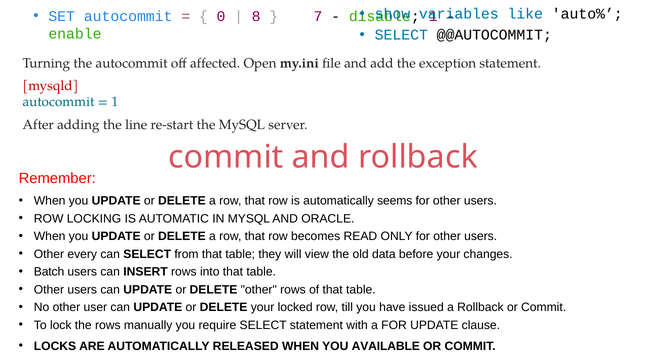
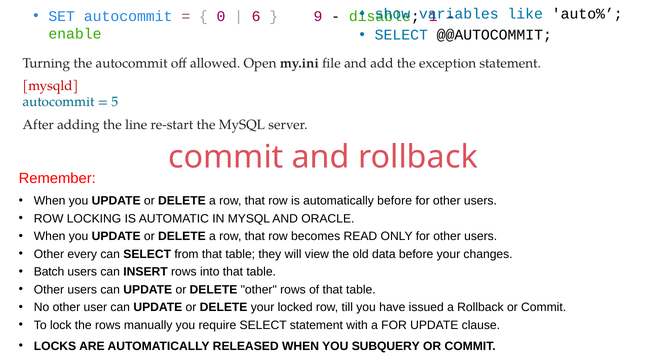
8: 8 -> 6 (256, 16)
7: 7 -> 9 (318, 16)
affected: affected -> allowed (215, 63)
1: 1 -> 5 (115, 102)
automatically seems: seems -> before (395, 201)
AVAILABLE: AVAILABLE -> SUBQUERY (386, 346)
